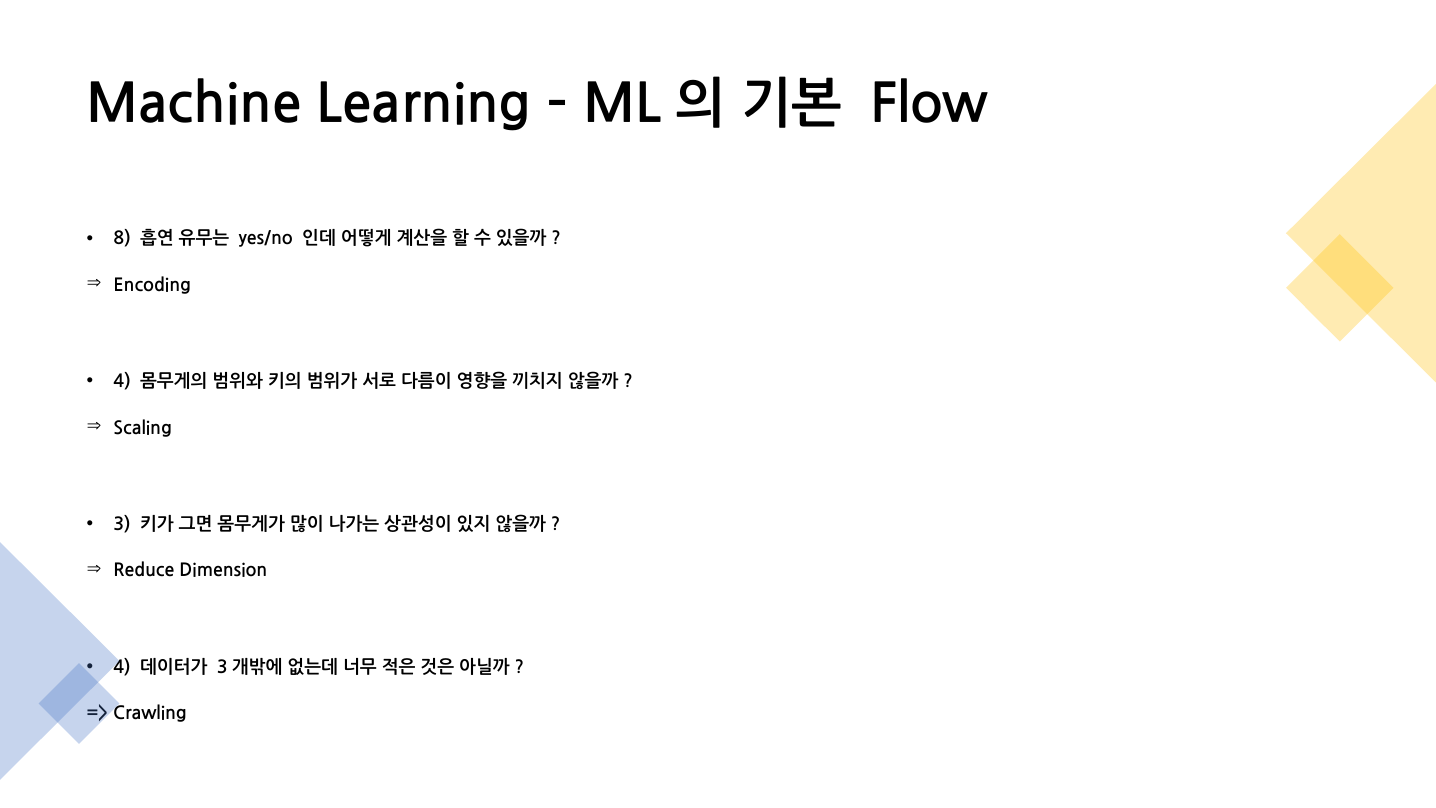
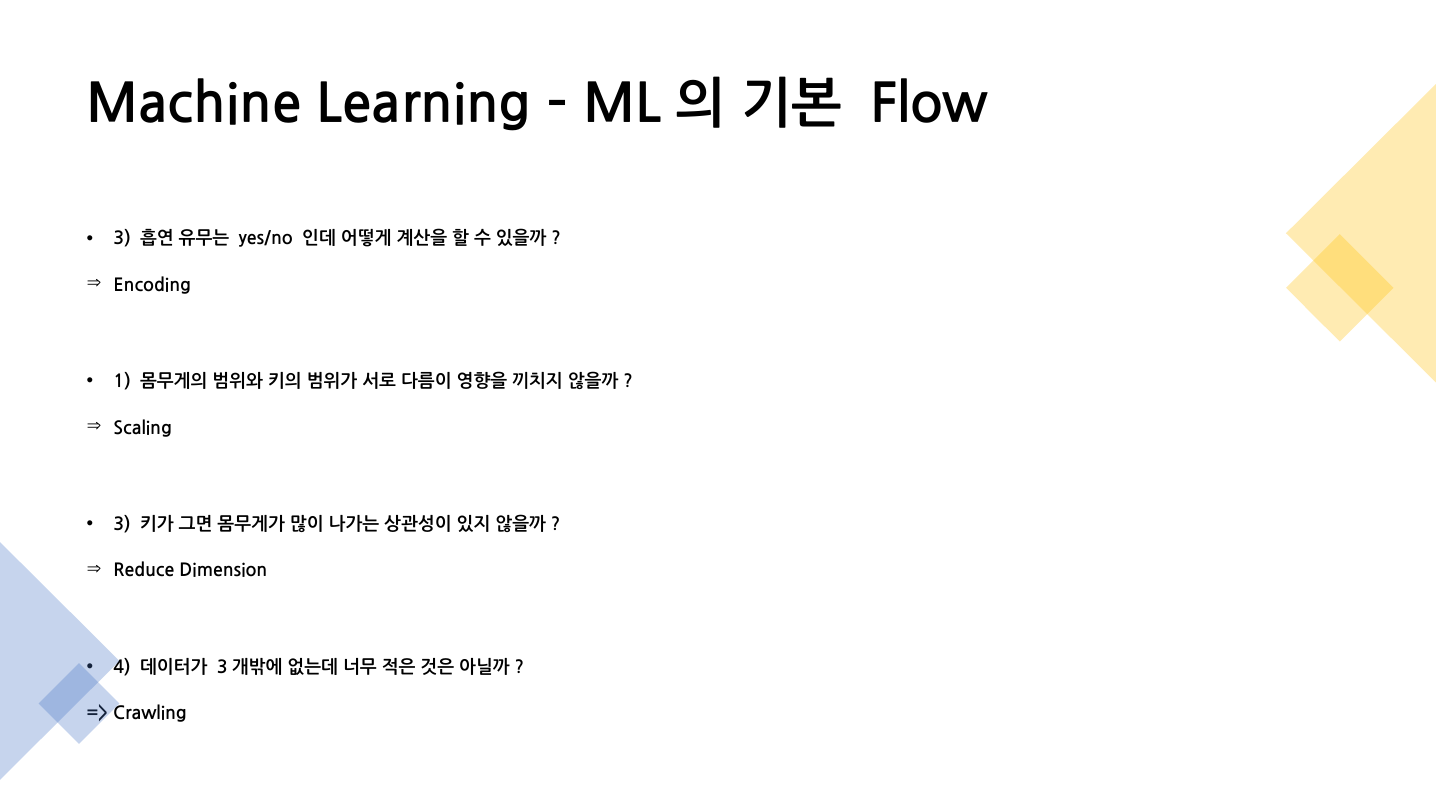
8: 8 -> 3 (122, 239)
4: 4 -> 1 (122, 382)
